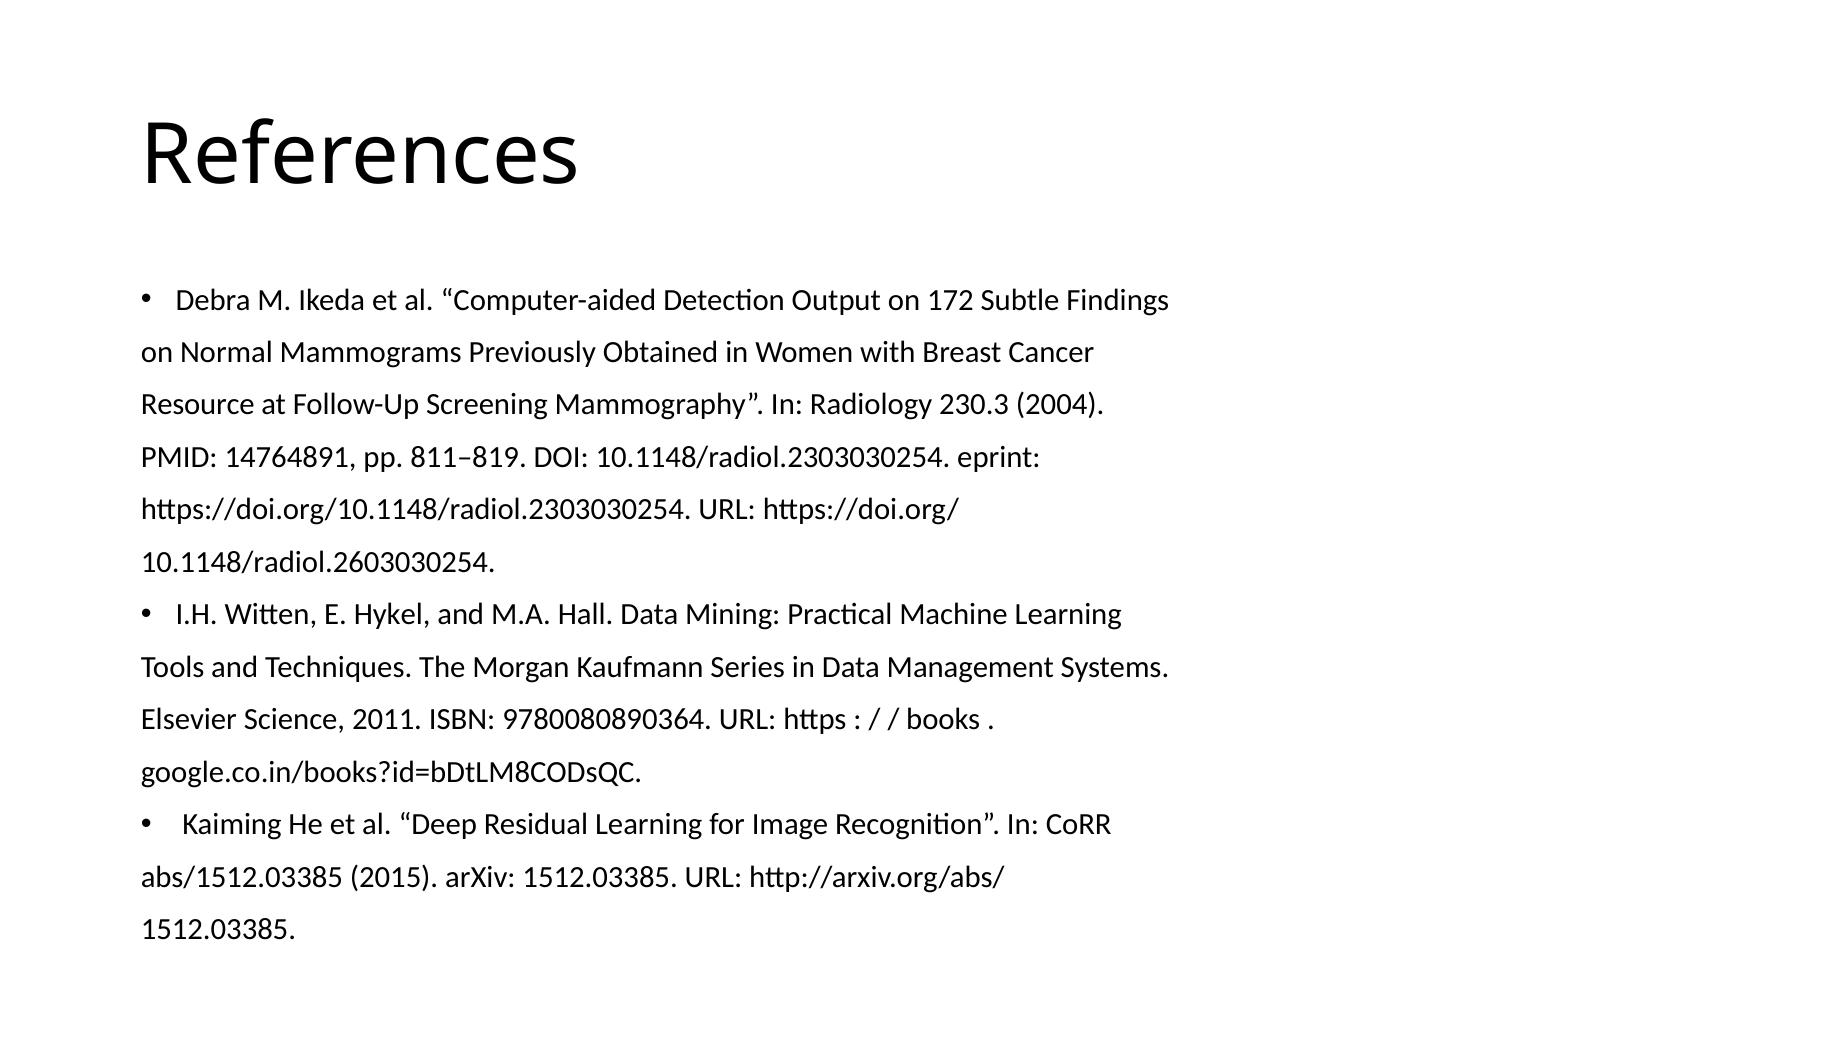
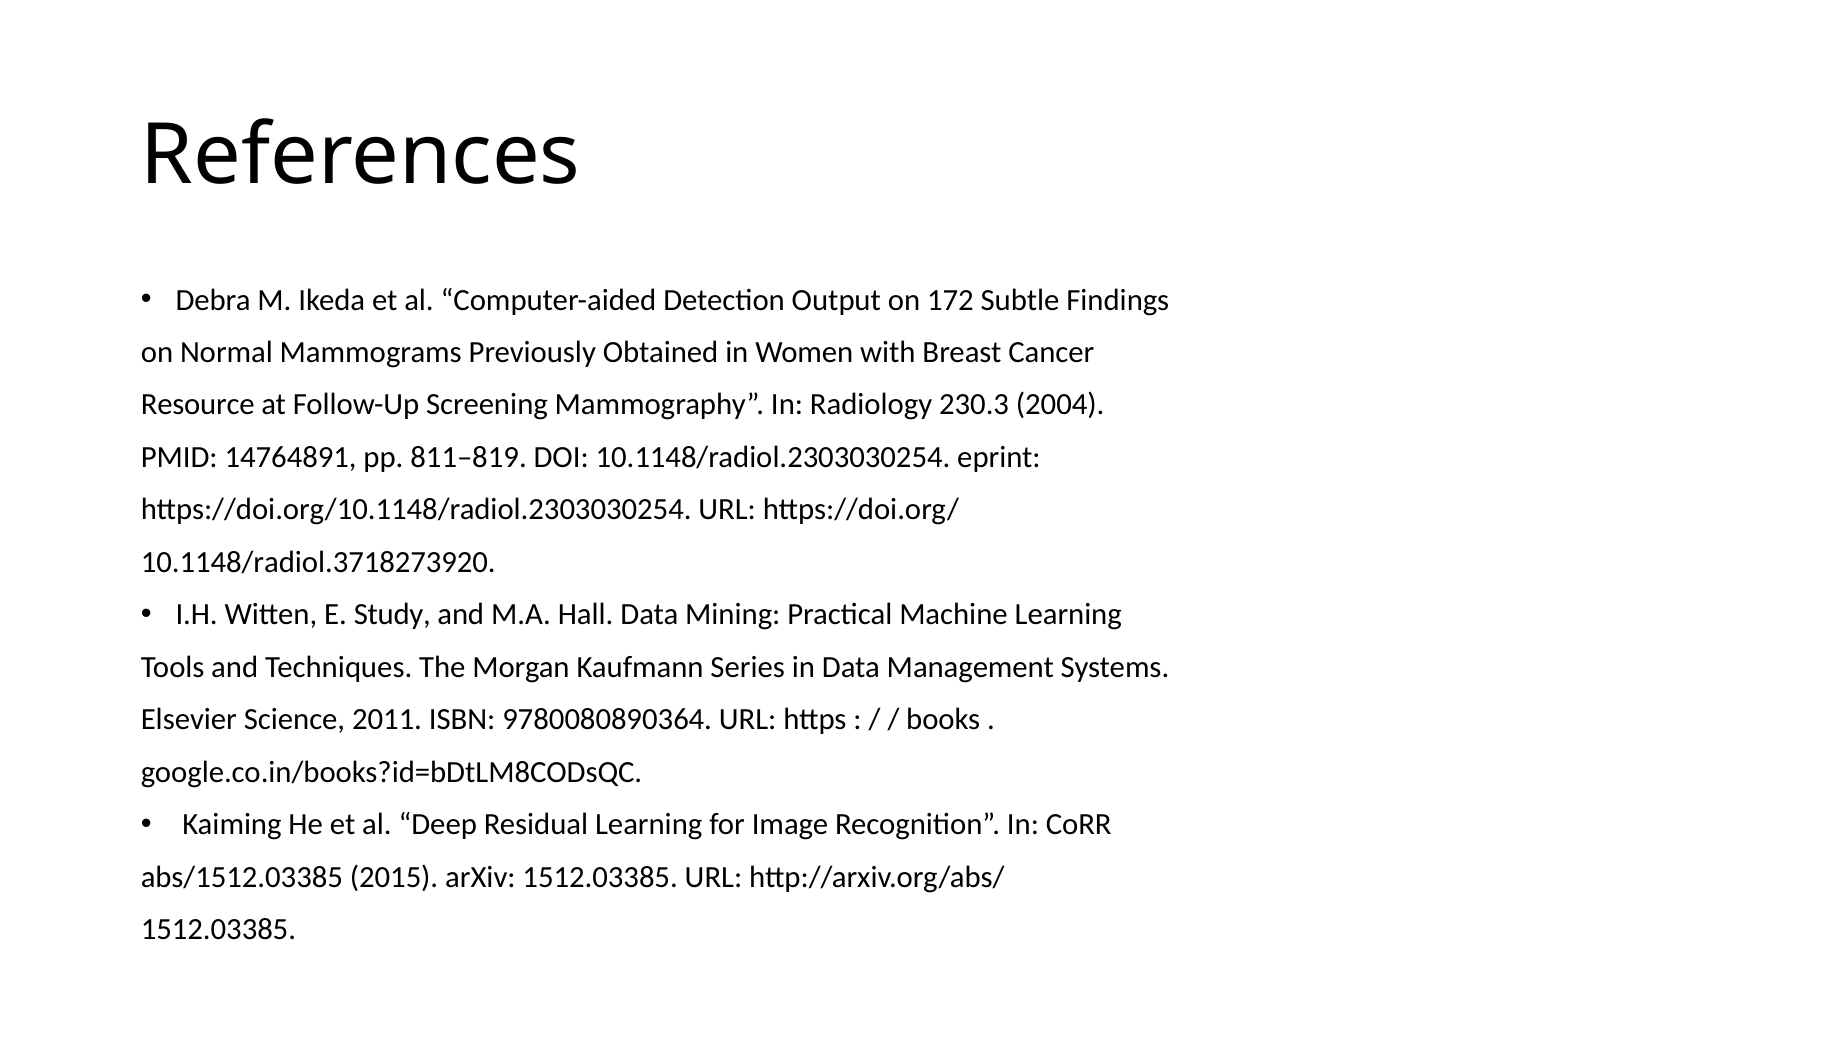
10.1148/radiol.2603030254: 10.1148/radiol.2603030254 -> 10.1148/radiol.3718273920 (318, 563)
Hykel: Hykel -> Study (392, 615)
